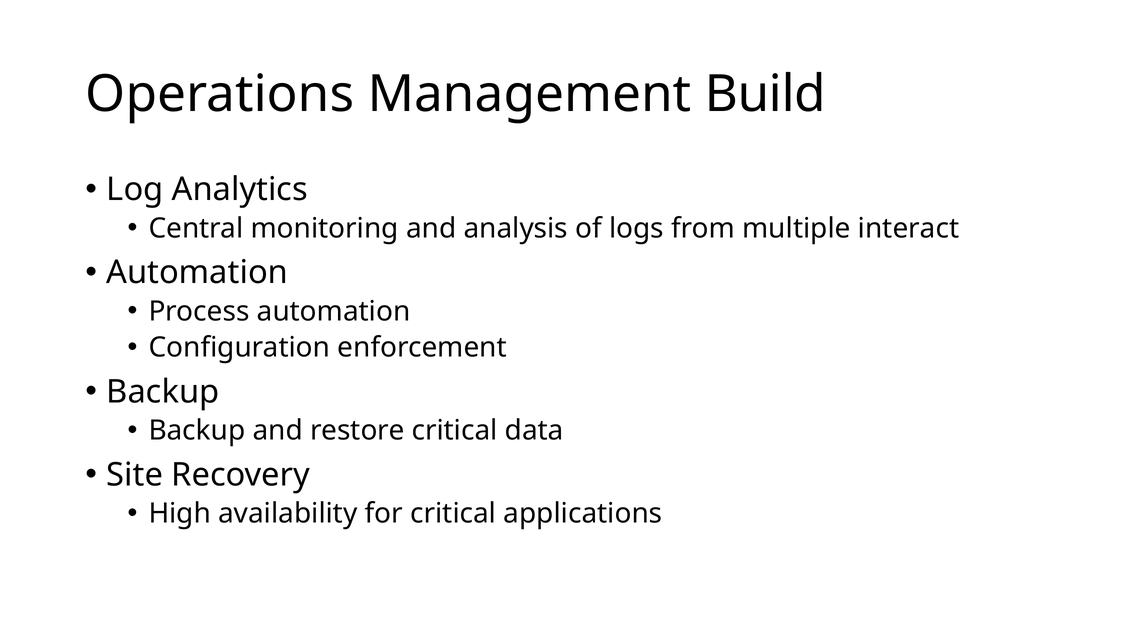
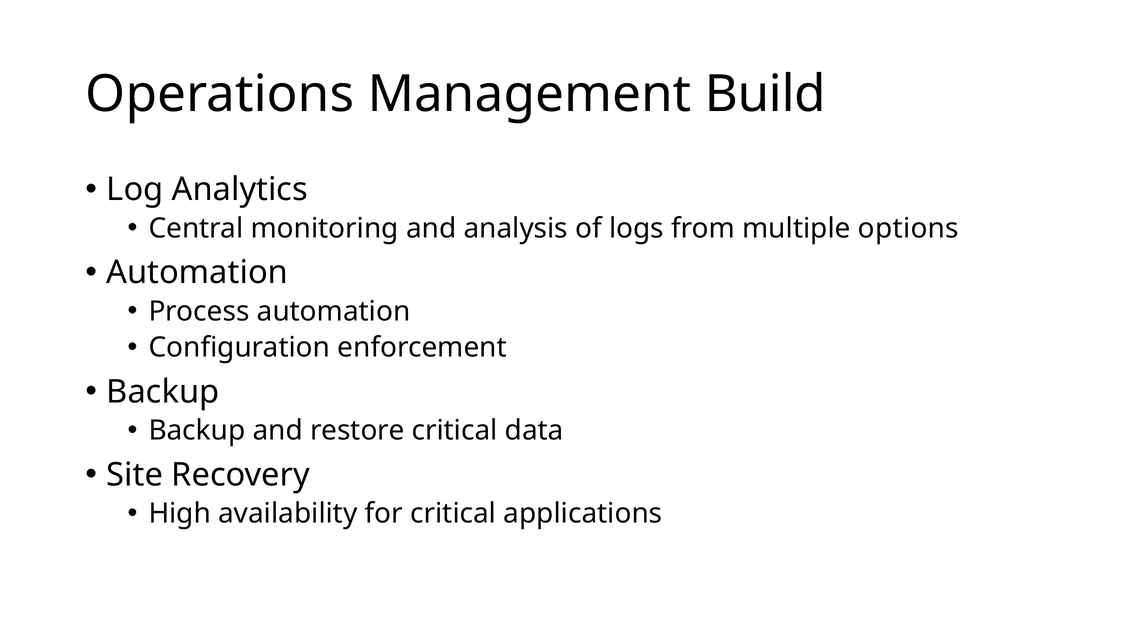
interact: interact -> options (908, 228)
